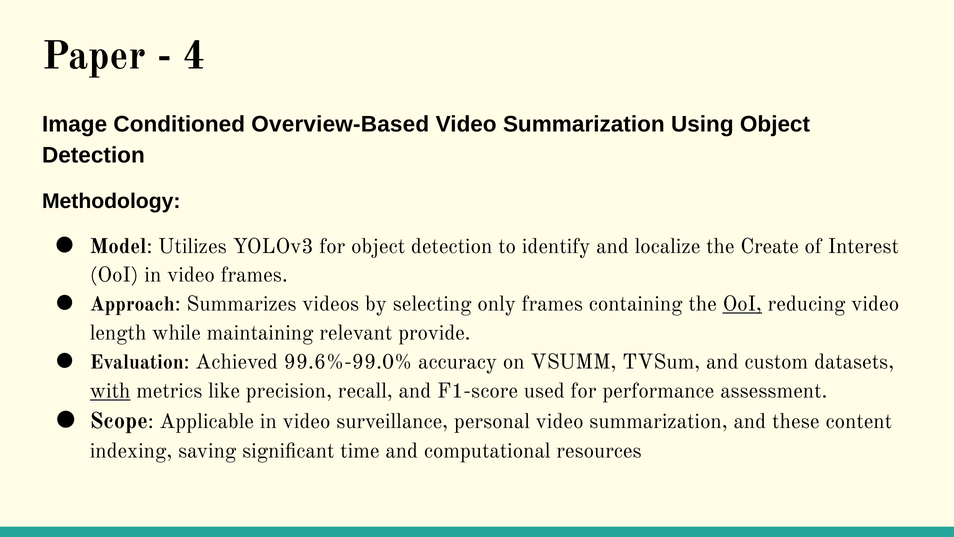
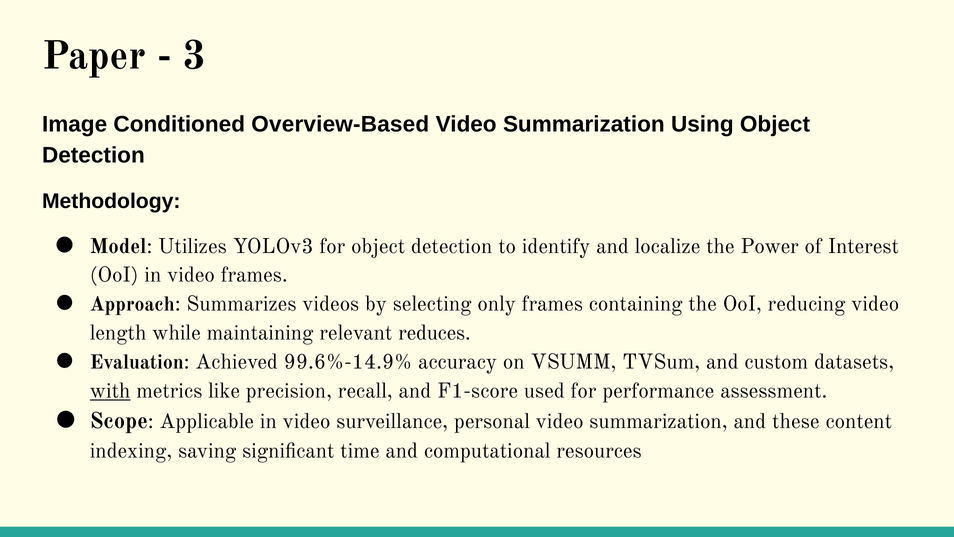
4: 4 -> 3 (194, 55)
Create: Create -> Power (770, 246)
OoI underline: present -> none (742, 304)
provide: provide -> reduces (435, 333)
99.6%-99.0%: 99.6%-99.0% -> 99.6%-14.9% (348, 362)
